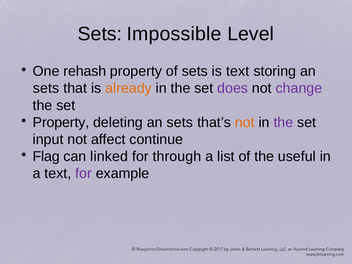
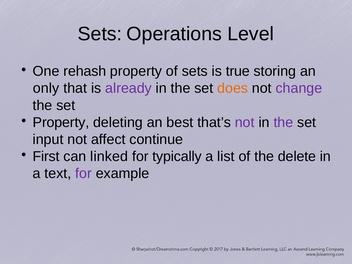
Impossible: Impossible -> Operations (174, 34)
is text: text -> true (238, 71)
sets: sets -> only (46, 88)
already colour: orange -> purple (129, 88)
does colour: purple -> orange (233, 88)
deleting an sets: sets -> best (180, 122)
not colour: orange -> purple (245, 122)
Flag: Flag -> First (46, 156)
through: through -> typically (177, 156)
useful: useful -> delete (297, 156)
